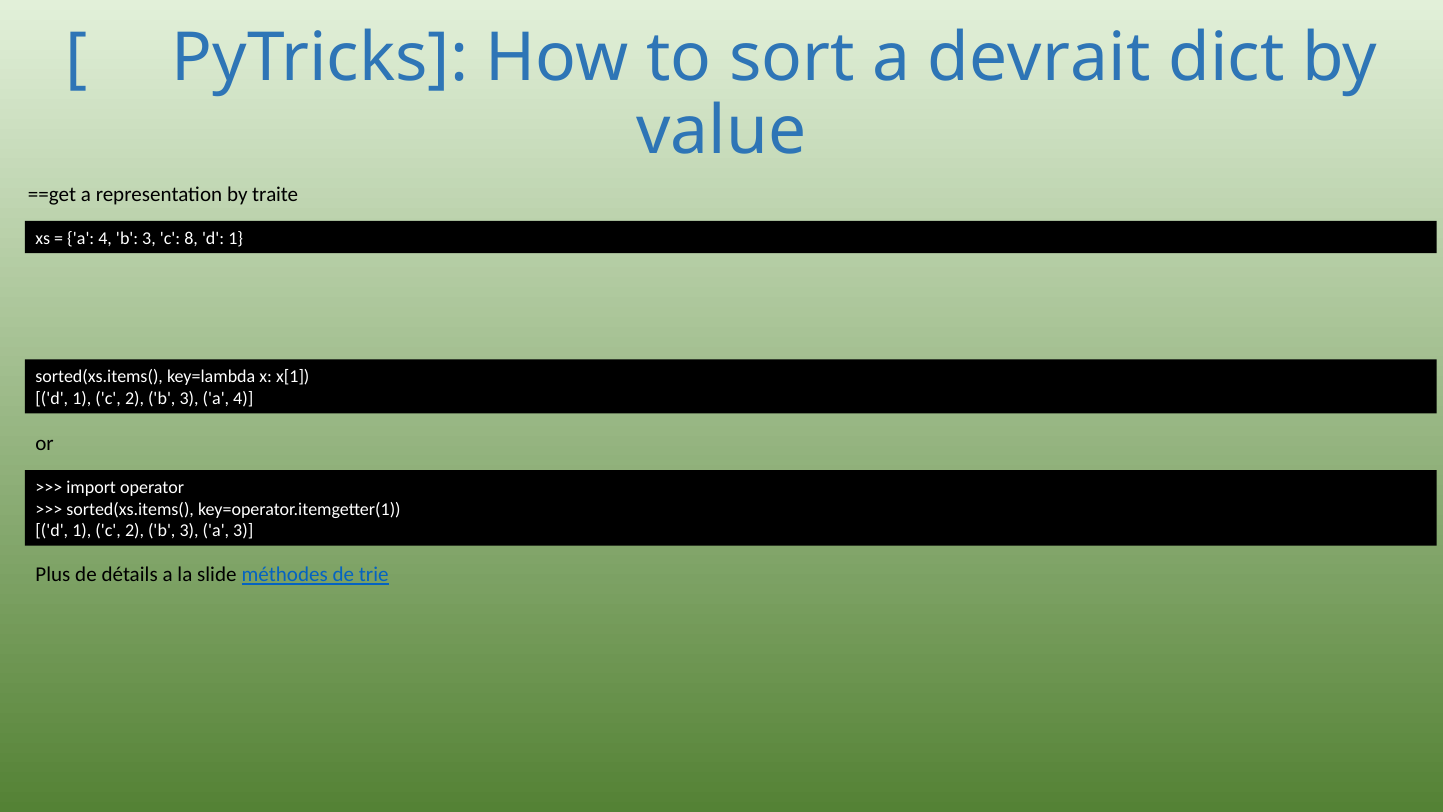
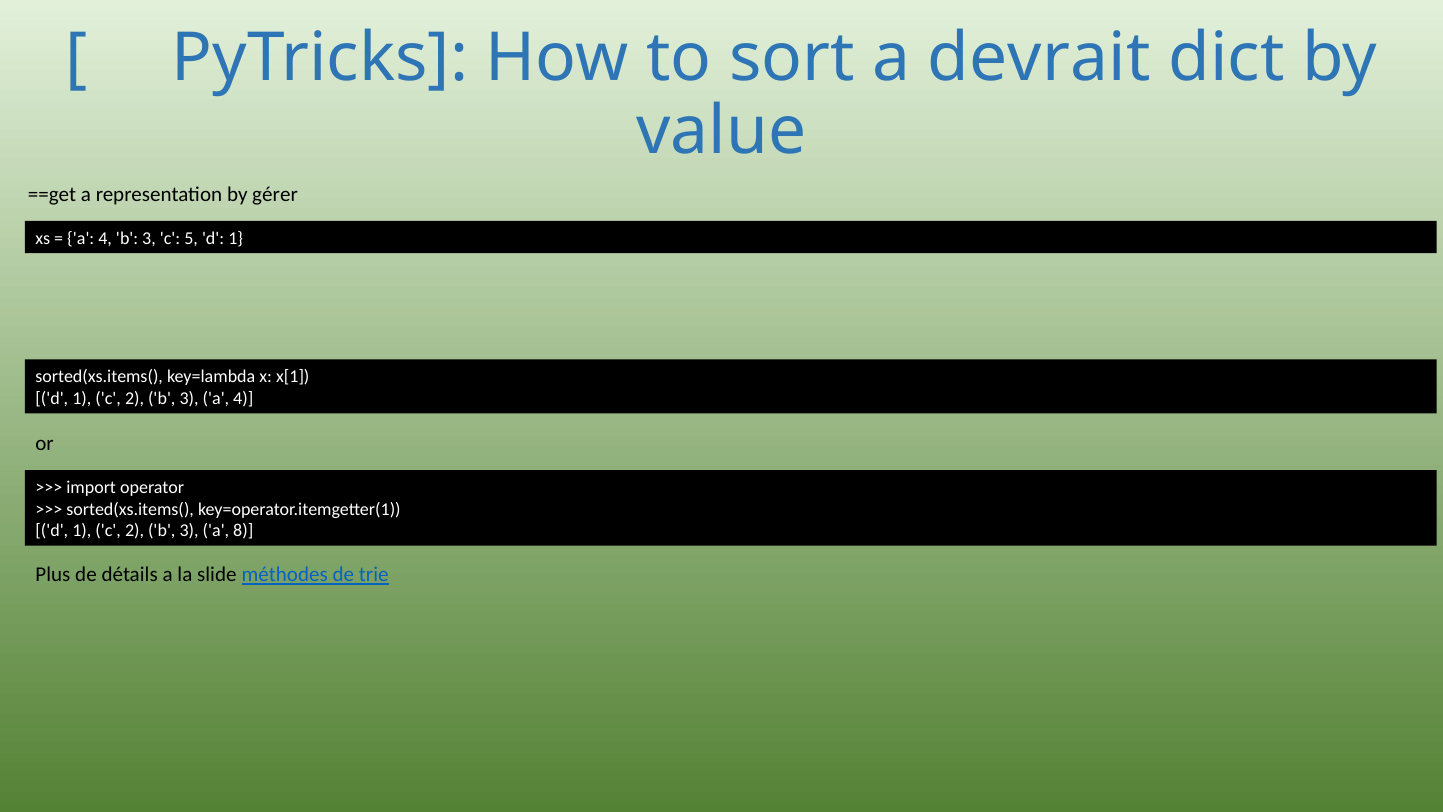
traite: traite -> gérer (275, 195)
8: 8 -> 5 (191, 238)
a 3: 3 -> 8 (243, 531)
